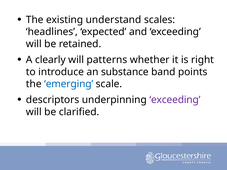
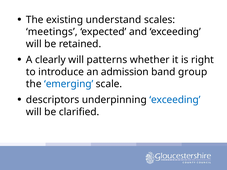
headlines: headlines -> meetings (52, 32)
substance: substance -> admission (125, 72)
points: points -> group (193, 72)
exceeding colour: purple -> blue (175, 100)
